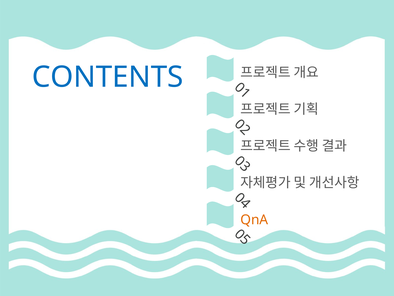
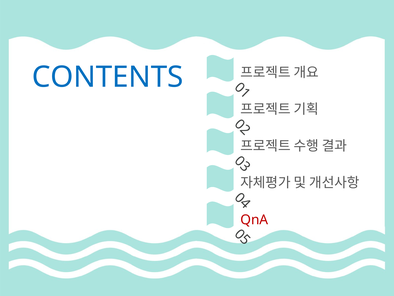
QnA colour: orange -> red (254, 219)
